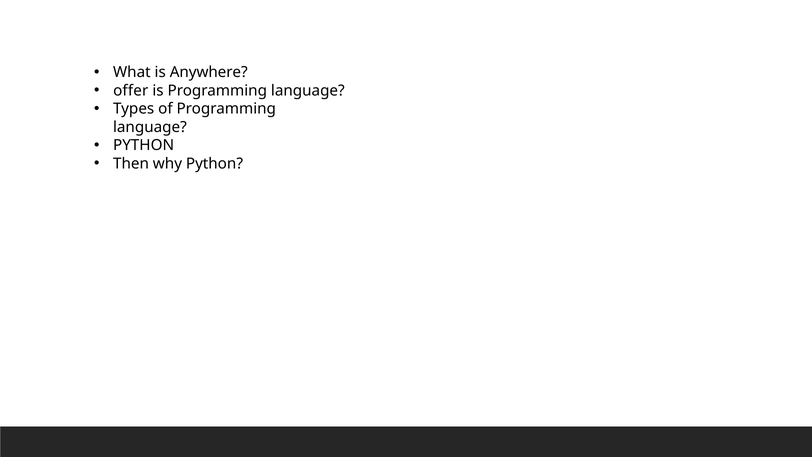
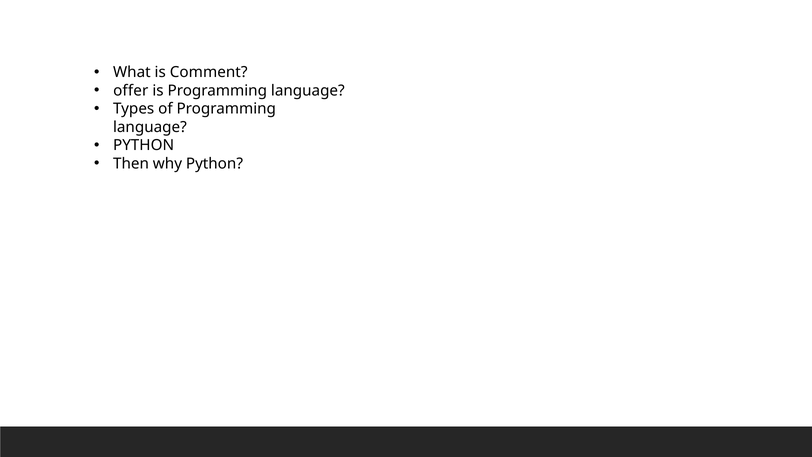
Anywhere: Anywhere -> Comment (209, 72)
